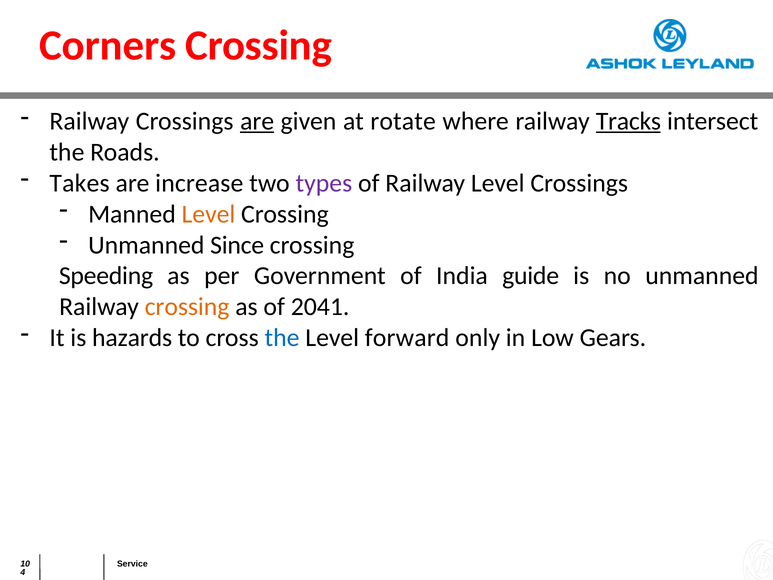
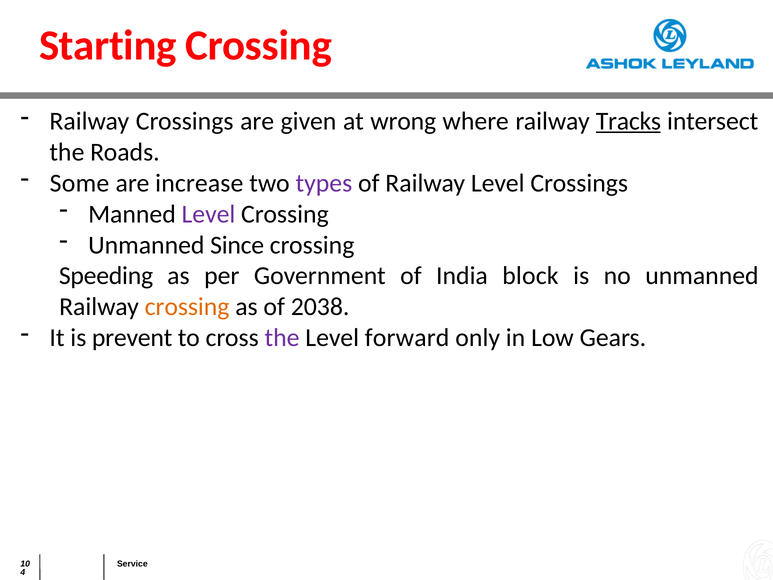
Corners: Corners -> Starting (108, 45)
are underline: present -> none (257, 121)
rotate: rotate -> wrong (403, 121)
Takes: Takes -> Some (80, 183)
Level colour: orange -> purple (208, 214)
guide: guide -> block (530, 276)
2041: 2041 -> 2038 (320, 307)
hazards: hazards -> prevent (132, 338)
the colour: blue -> purple (282, 338)
